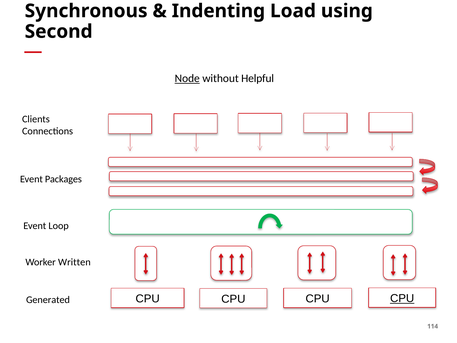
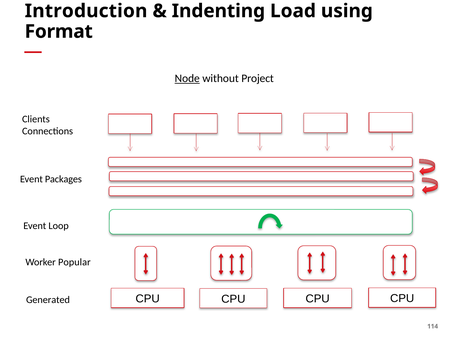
Synchronous: Synchronous -> Introduction (86, 11)
Second: Second -> Format (59, 32)
Helpful: Helpful -> Project (258, 78)
Written: Written -> Popular (74, 262)
CPU underline: present -> none (402, 298)
